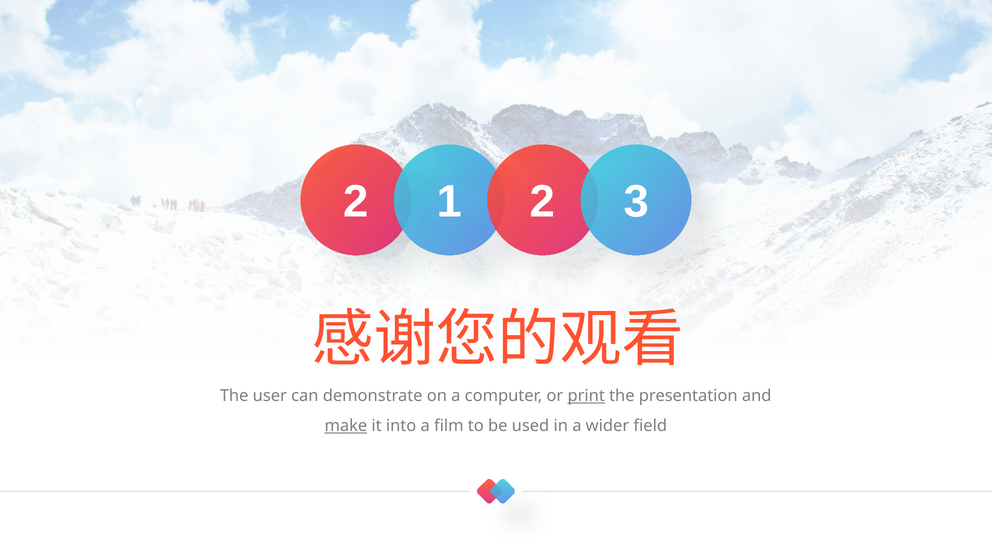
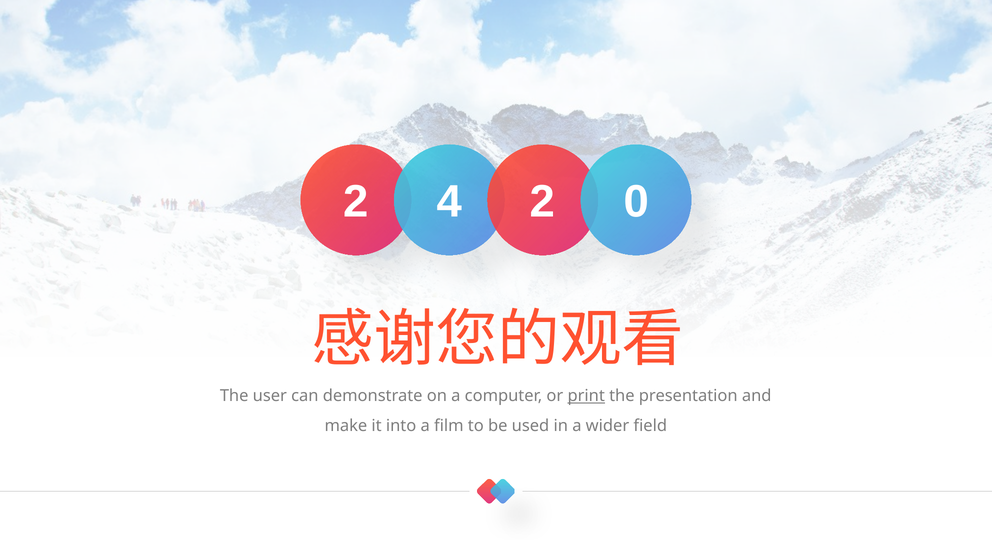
1: 1 -> 4 (449, 202)
3: 3 -> 0 (636, 202)
make underline: present -> none (346, 426)
